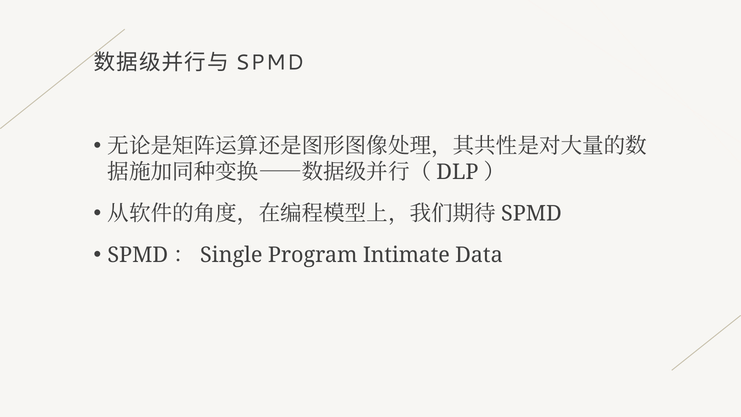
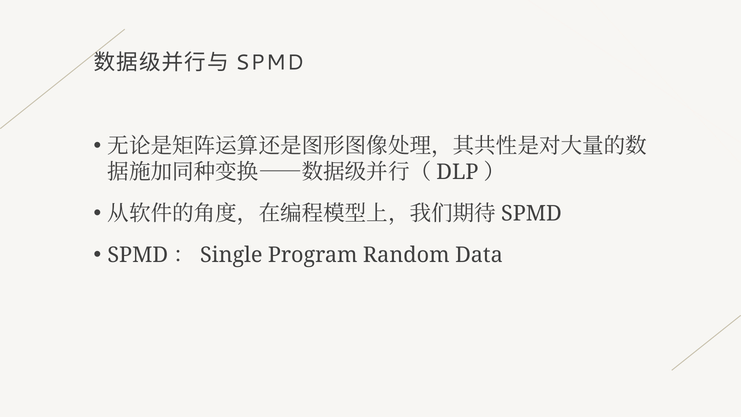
Intimate: Intimate -> Random (406, 255)
